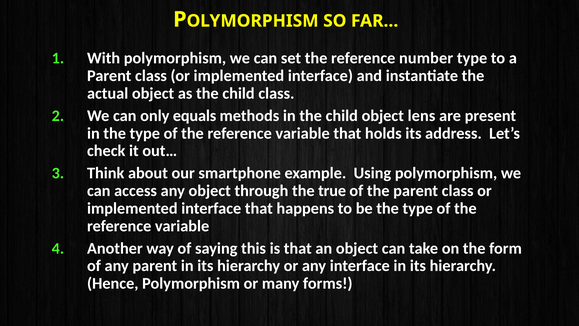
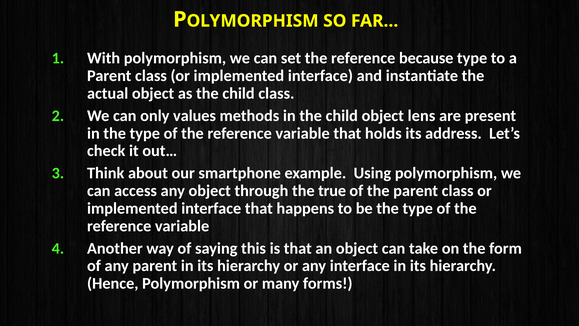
number: number -> because (426, 58)
equals: equals -> values (194, 116)
